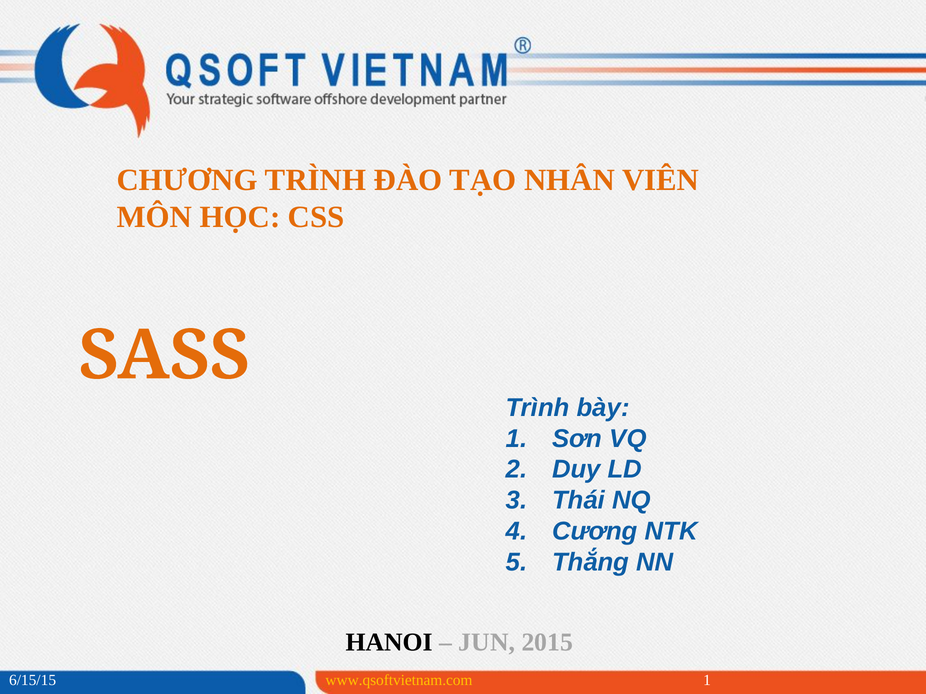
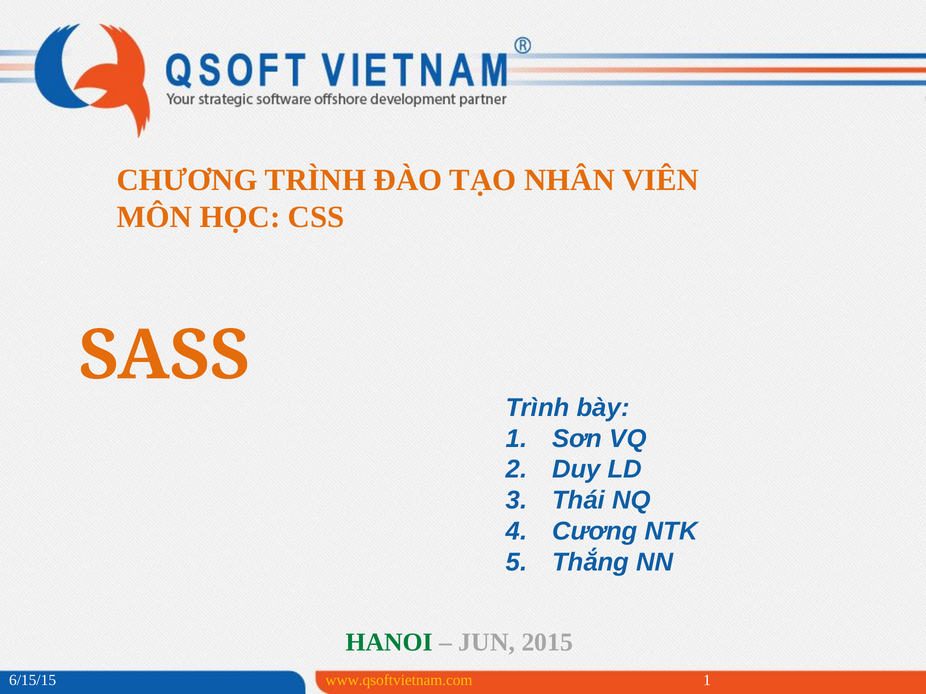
HANOI colour: black -> green (389, 643)
